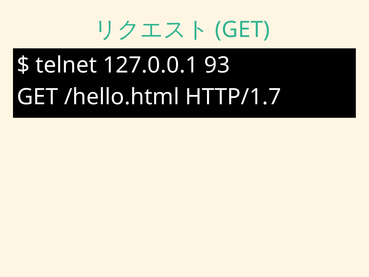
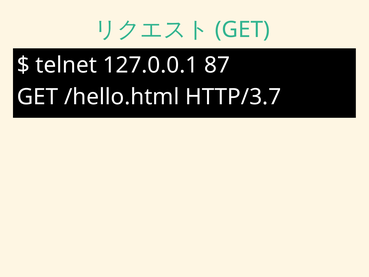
93: 93 -> 87 (217, 65)
HTTP/1.7: HTTP/1.7 -> HTTP/3.7 (233, 97)
